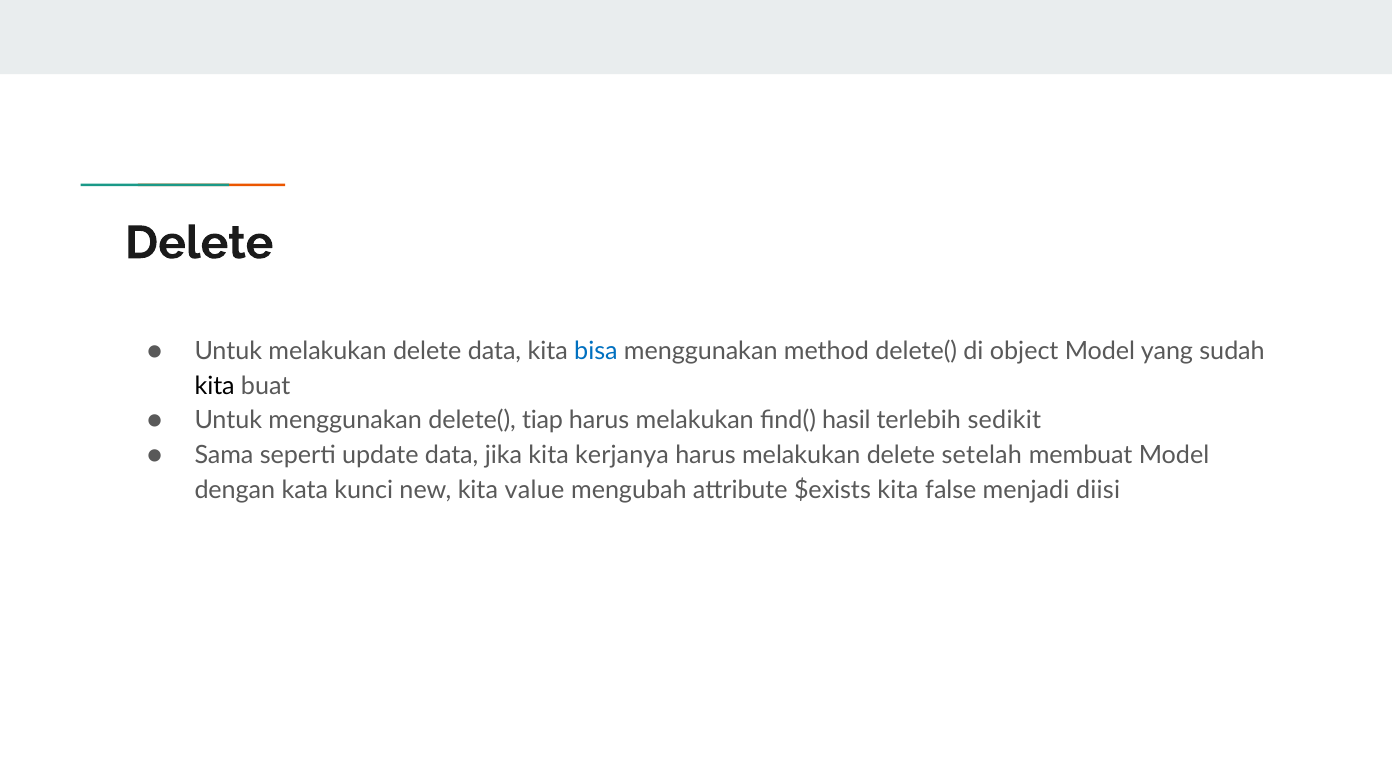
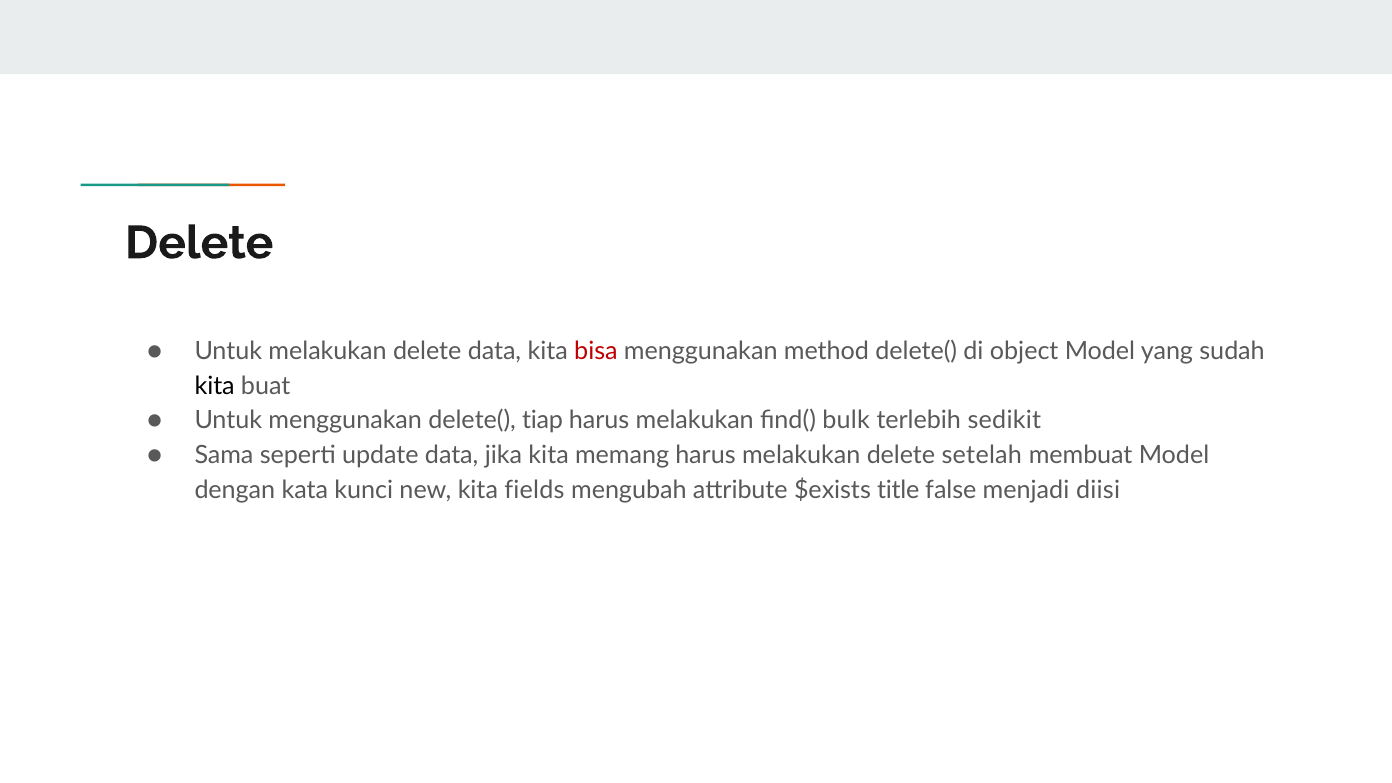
bisa colour: blue -> red (596, 351)
hasil: hasil -> bulk (846, 421)
kerjanya: kerjanya -> memang (622, 455)
value: value -> fields (534, 490)
$exists kita: kita -> title (898, 490)
